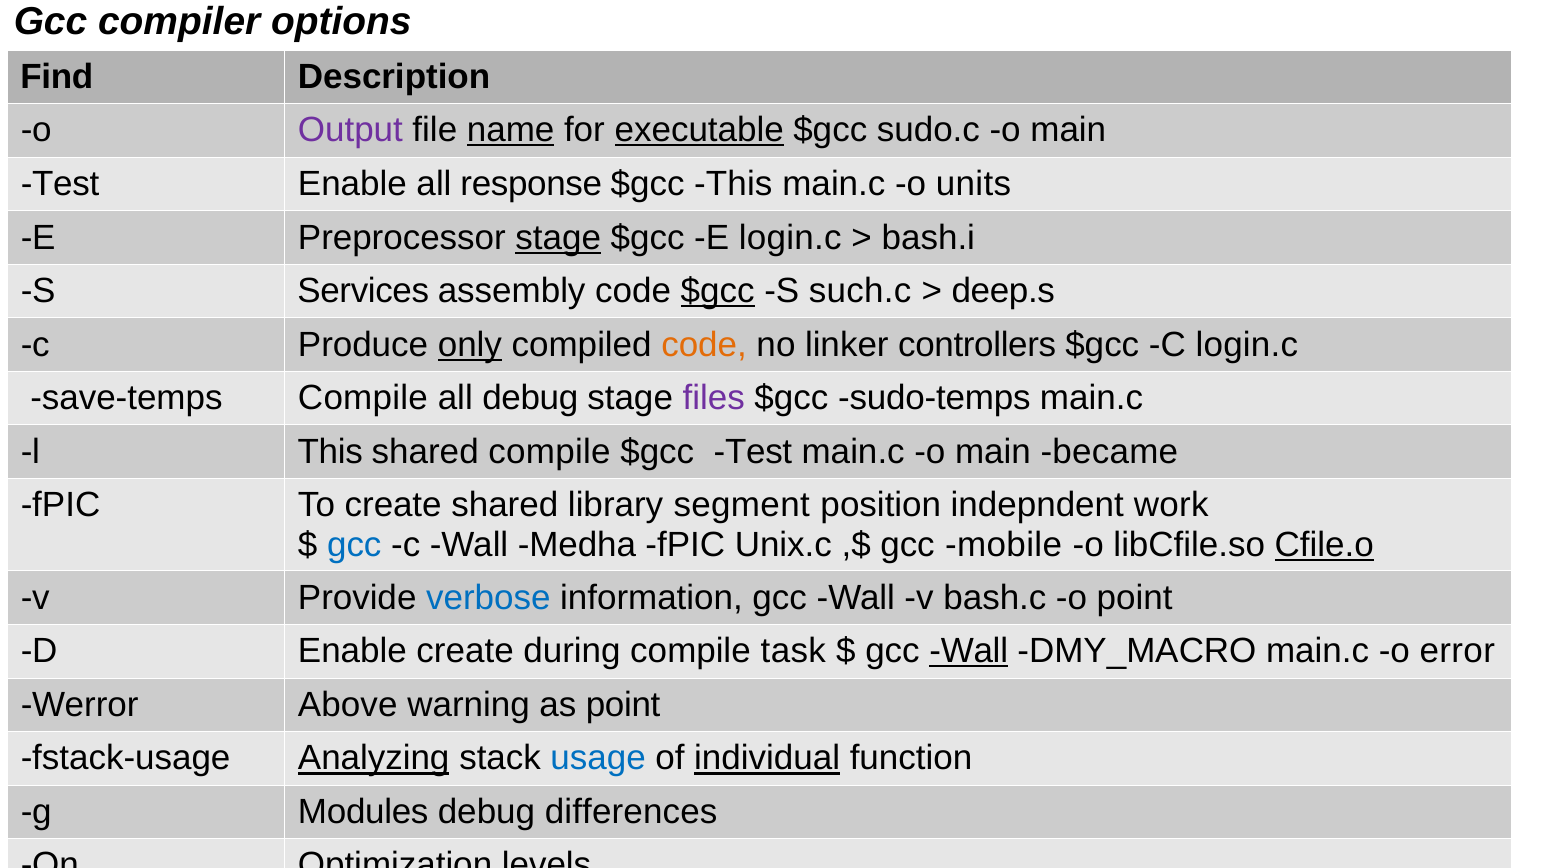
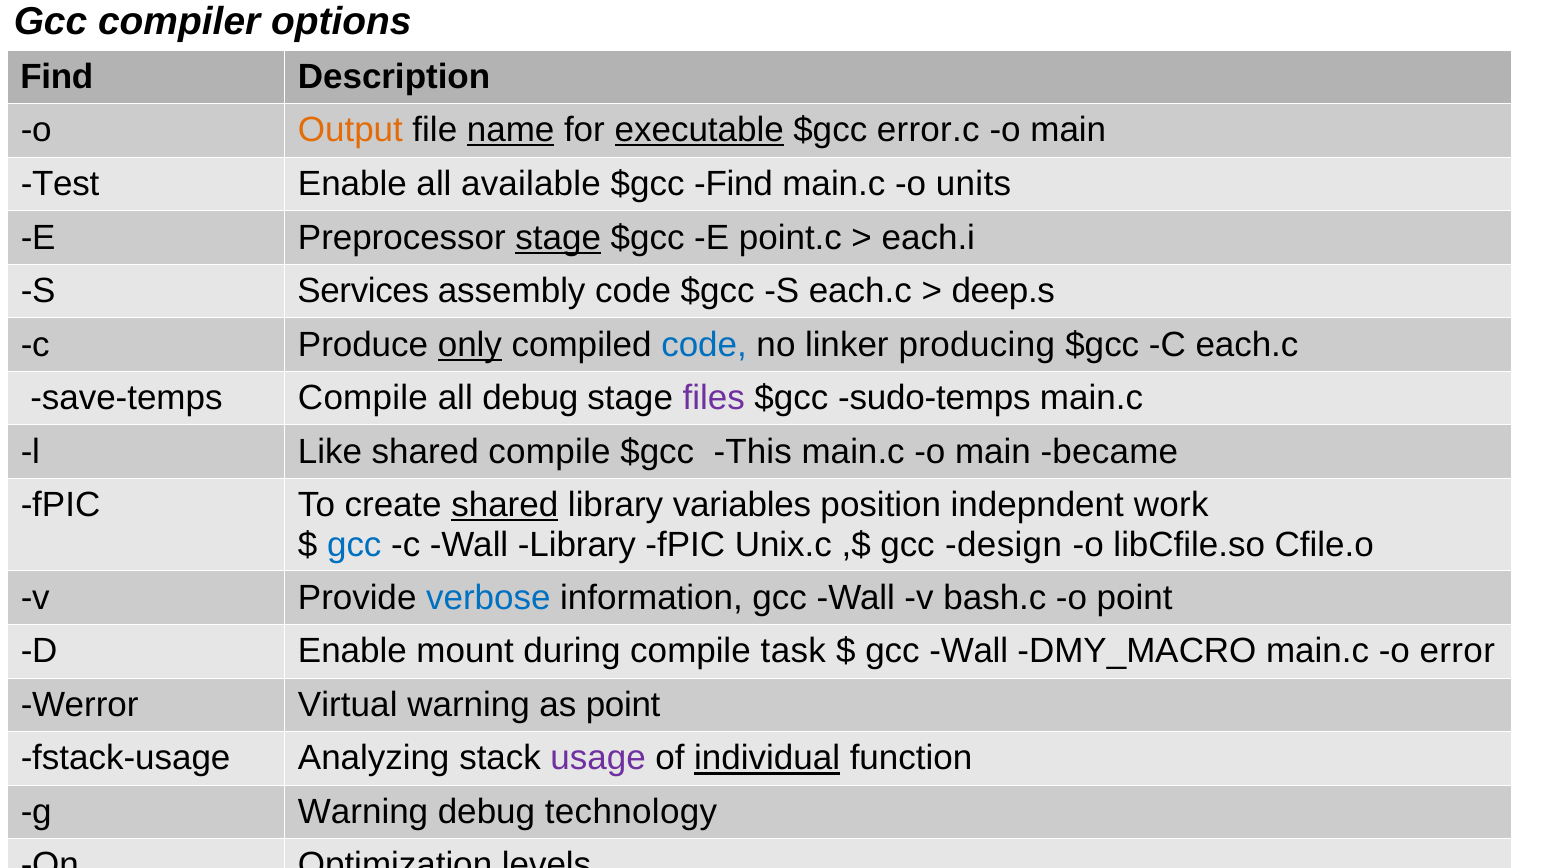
Output colour: purple -> orange (350, 130)
sudo.c: sudo.c -> error.c (928, 130)
response: response -> available (531, 184)
$gcc This: This -> Find (733, 184)
E login.c: login.c -> point.c (790, 238)
bash.i: bash.i -> each.i (928, 238)
$gcc underline: present -> none (718, 291)
S such.c: such.c -> each.c (860, 291)
code colour: orange -> blue (704, 345)
controllers: controllers -> producing (977, 345)
C login.c: login.c -> each.c (1247, 345)
l This: This -> Like (330, 452)
$gcc Test: Test -> This (753, 452)
shared underline: none -> present (505, 505)
segment: segment -> variables (742, 505)
Wall Medha: Medha -> Library (577, 545)
mobile: mobile -> design (1004, 545)
Cfile.o underline: present -> none (1324, 545)
Enable create: create -> mount (465, 651)
Wall underline: present -> none (969, 651)
Above: Above -> Virtual (348, 705)
Analyzing underline: present -> none (374, 758)
usage colour: blue -> purple (598, 758)
g Modules: Modules -> Warning (363, 812)
differences: differences -> technology (631, 812)
